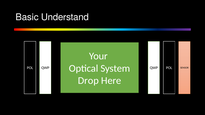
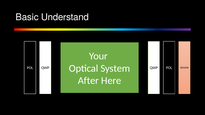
Drop: Drop -> After (88, 81)
